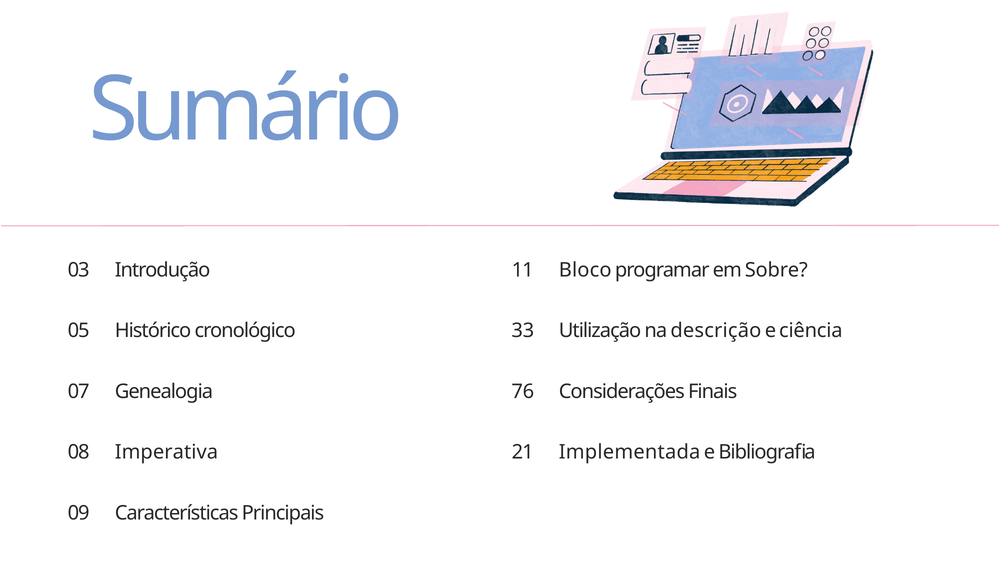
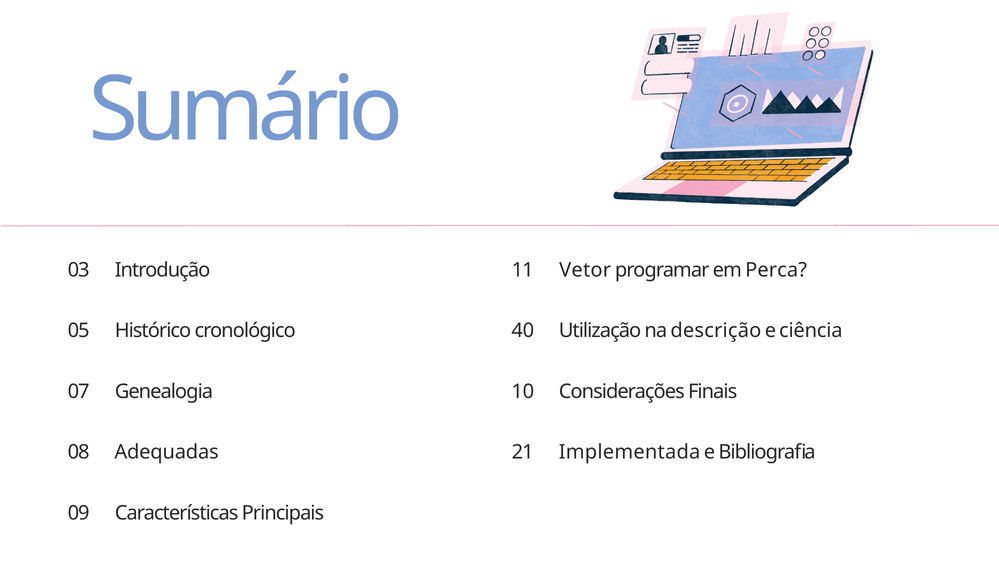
Bloco: Bloco -> Vetor (585, 270)
Sobre: Sobre -> Perca (776, 270)
33: 33 -> 40 (523, 331)
76: 76 -> 10 (523, 391)
Imperativa: Imperativa -> Adequadas (167, 452)
